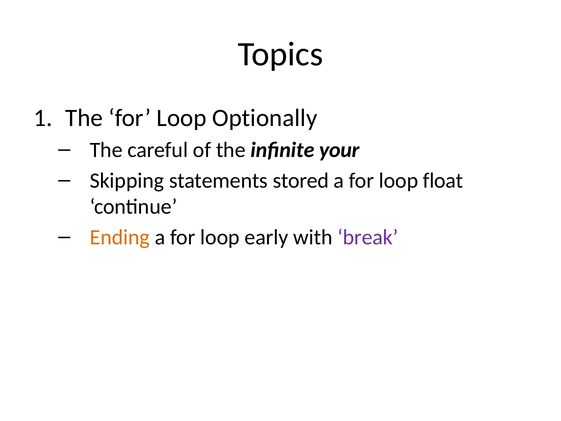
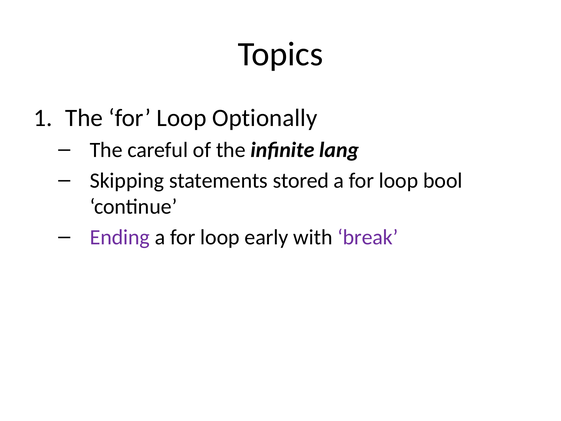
your: your -> lang (339, 150)
float: float -> bool (443, 180)
Ending colour: orange -> purple (120, 237)
